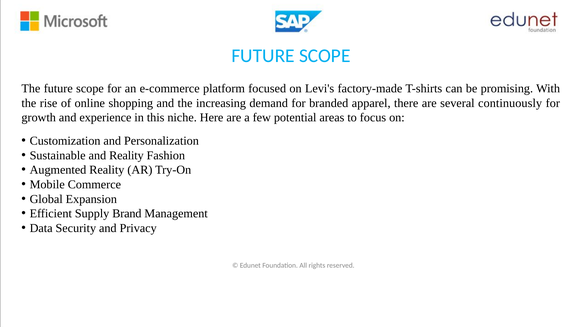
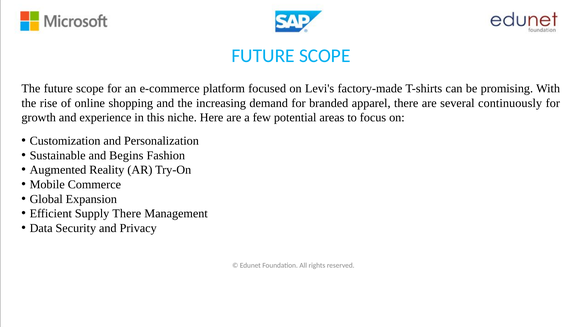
and Reality: Reality -> Begins (126, 156)
Supply Brand: Brand -> There (127, 214)
